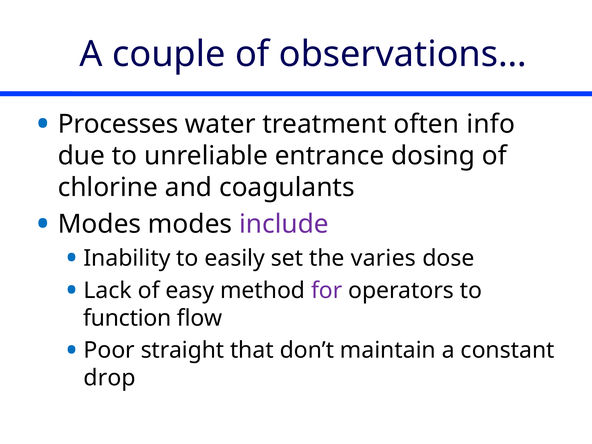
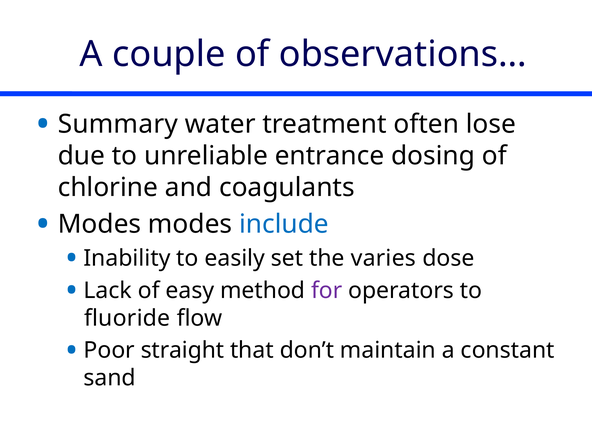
Processes: Processes -> Summary (118, 124)
info: info -> lose (491, 124)
include colour: purple -> blue (284, 224)
function: function -> fluoride (127, 318)
drop: drop -> sand (110, 378)
